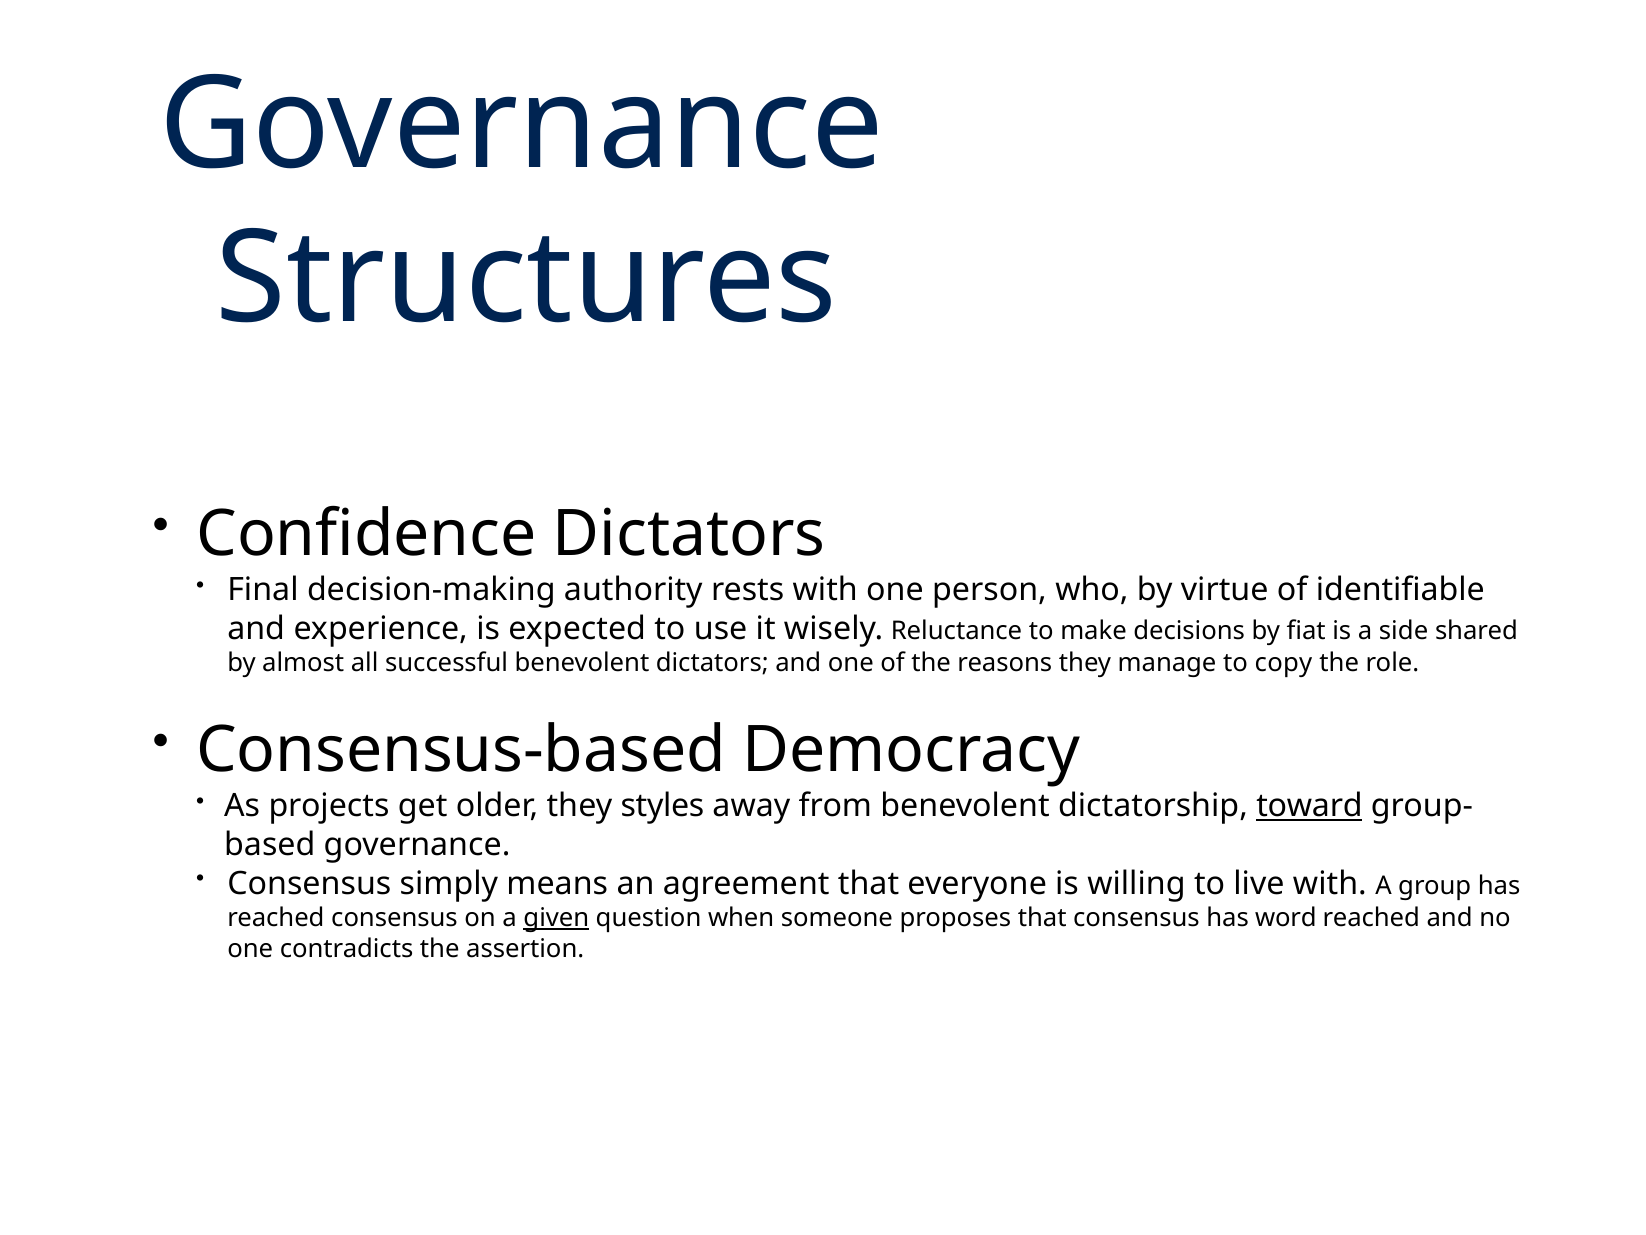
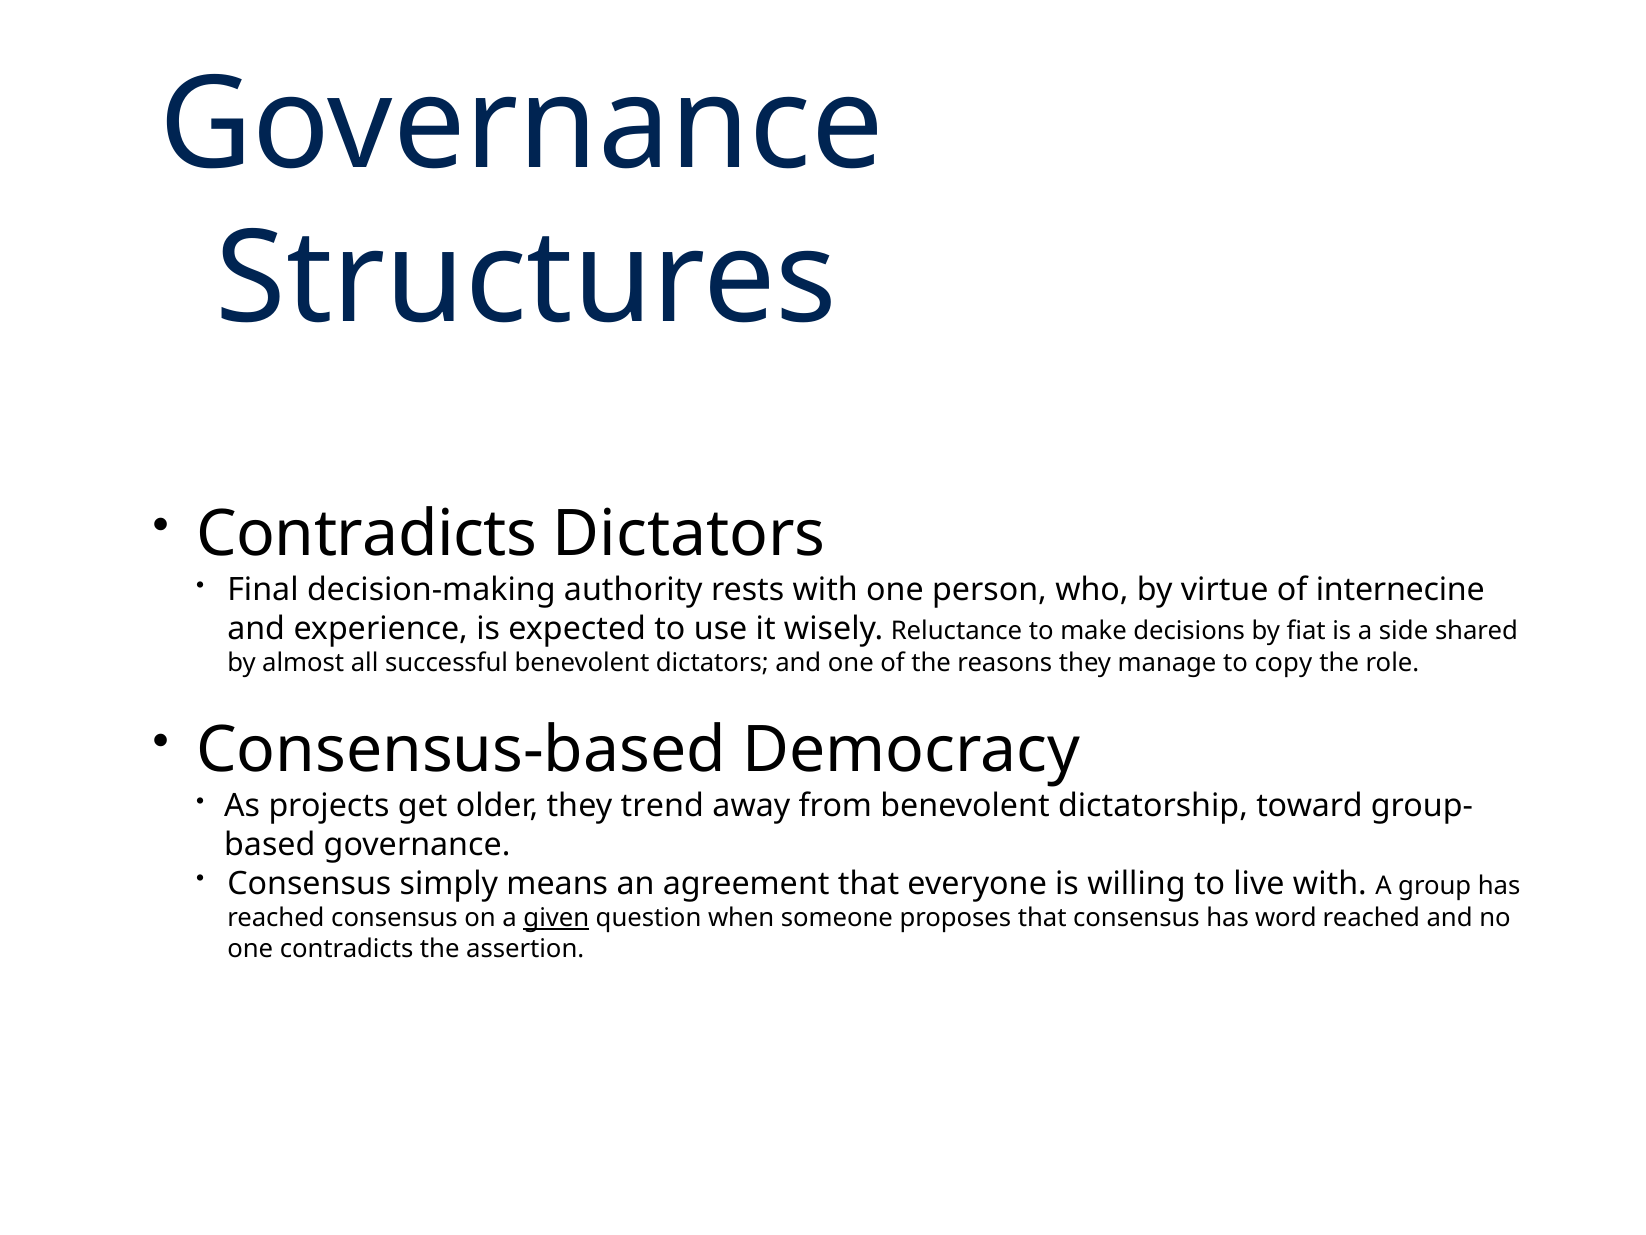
Confidence: Confidence -> Contradicts (367, 534)
identifiable: identifiable -> internecine (1400, 590)
styles: styles -> trend (662, 806)
toward underline: present -> none (1309, 806)
